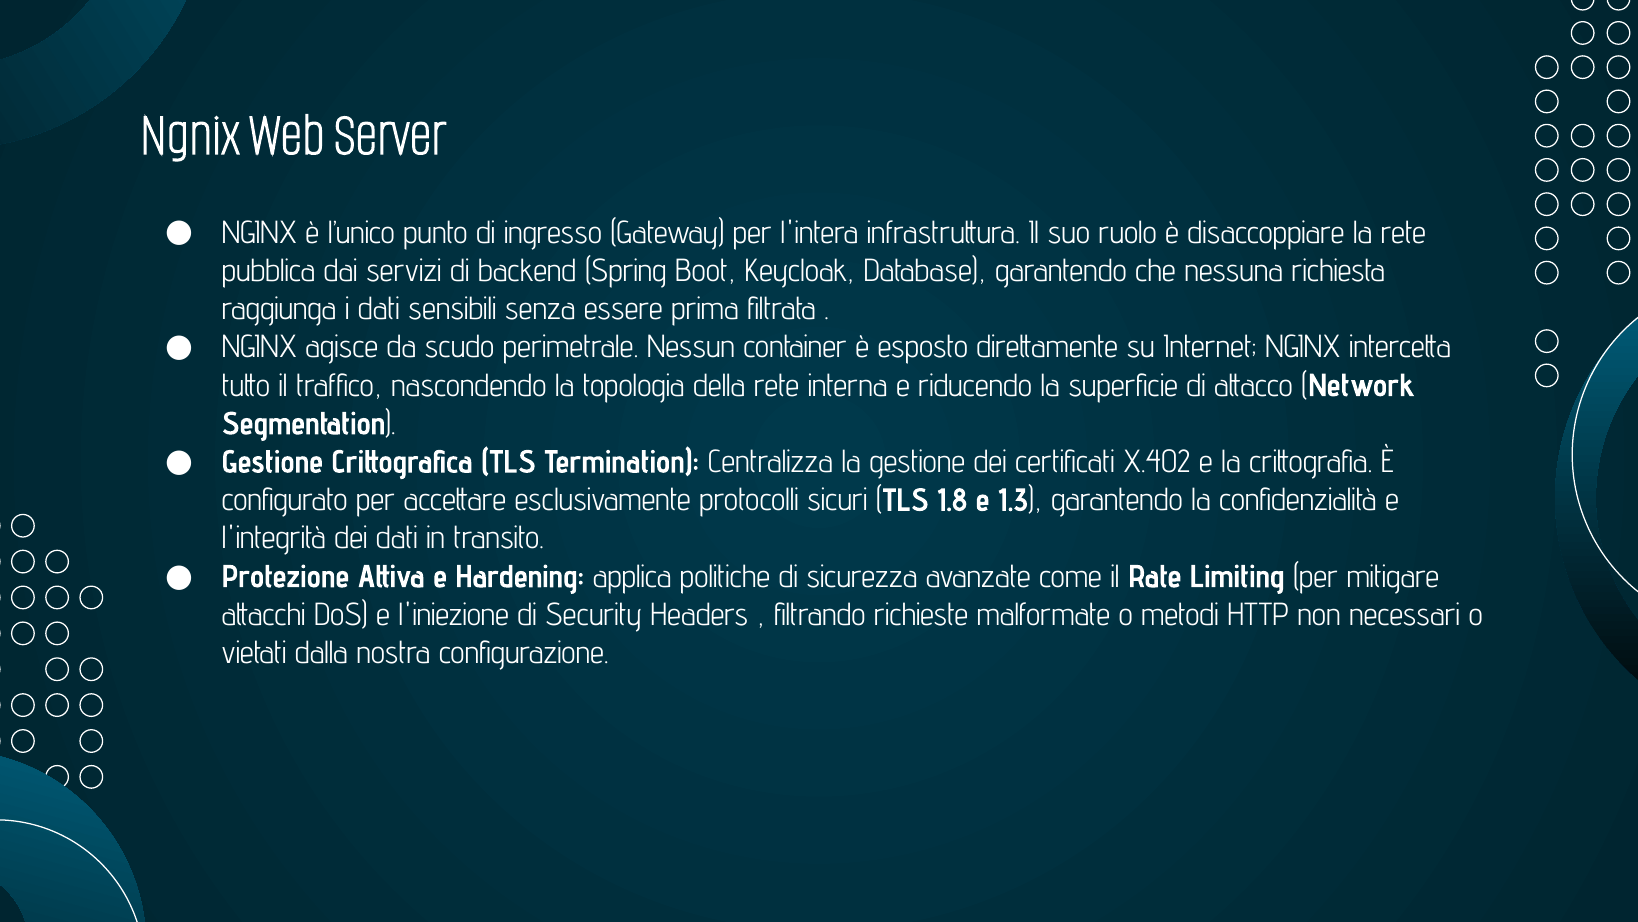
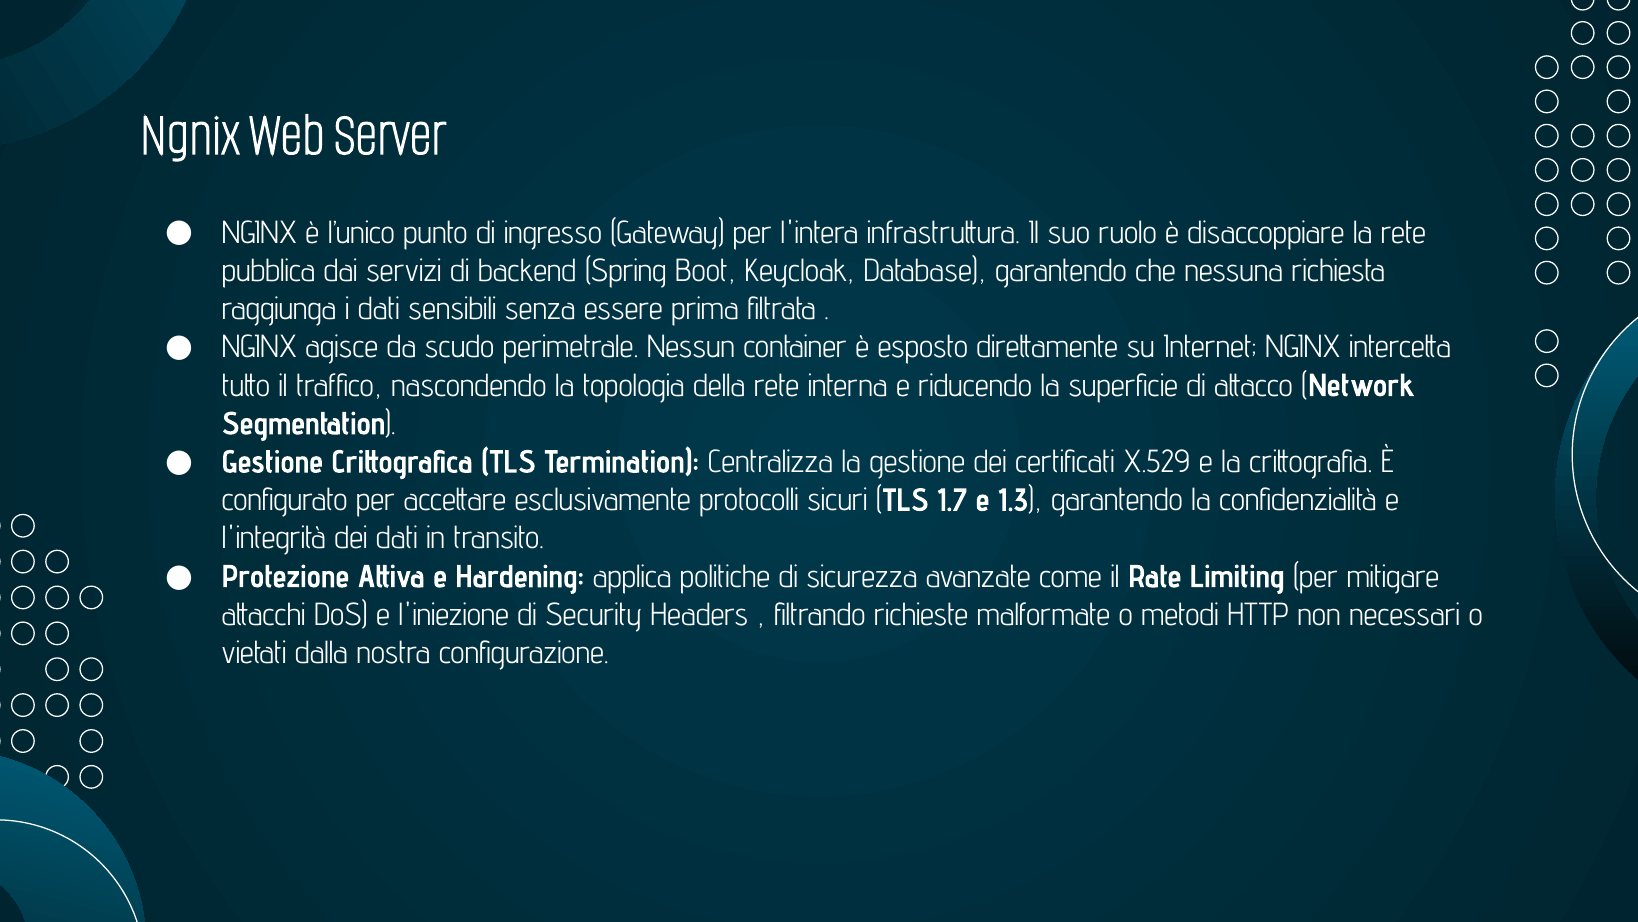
X.402: X.402 -> X.529 (1157, 462)
1.8: 1.8 -> 1.7 (952, 500)
